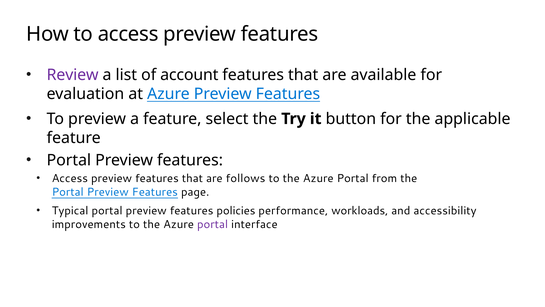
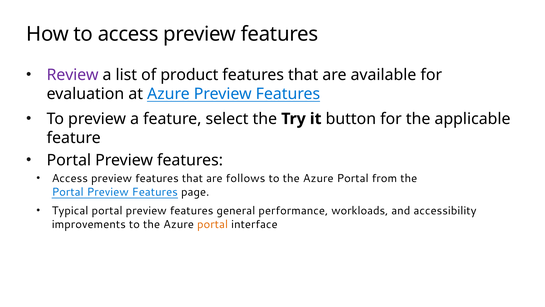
account: account -> product (189, 75)
policies: policies -> general (236, 210)
portal colour: purple -> orange (213, 224)
